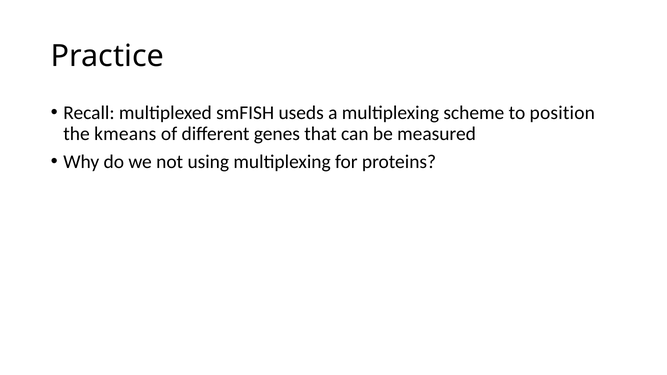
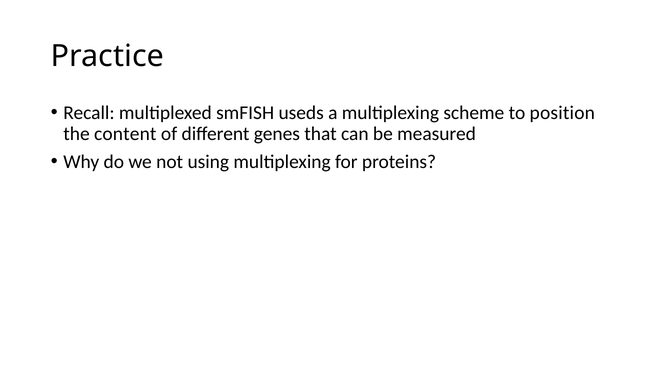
kmeans: kmeans -> content (125, 134)
